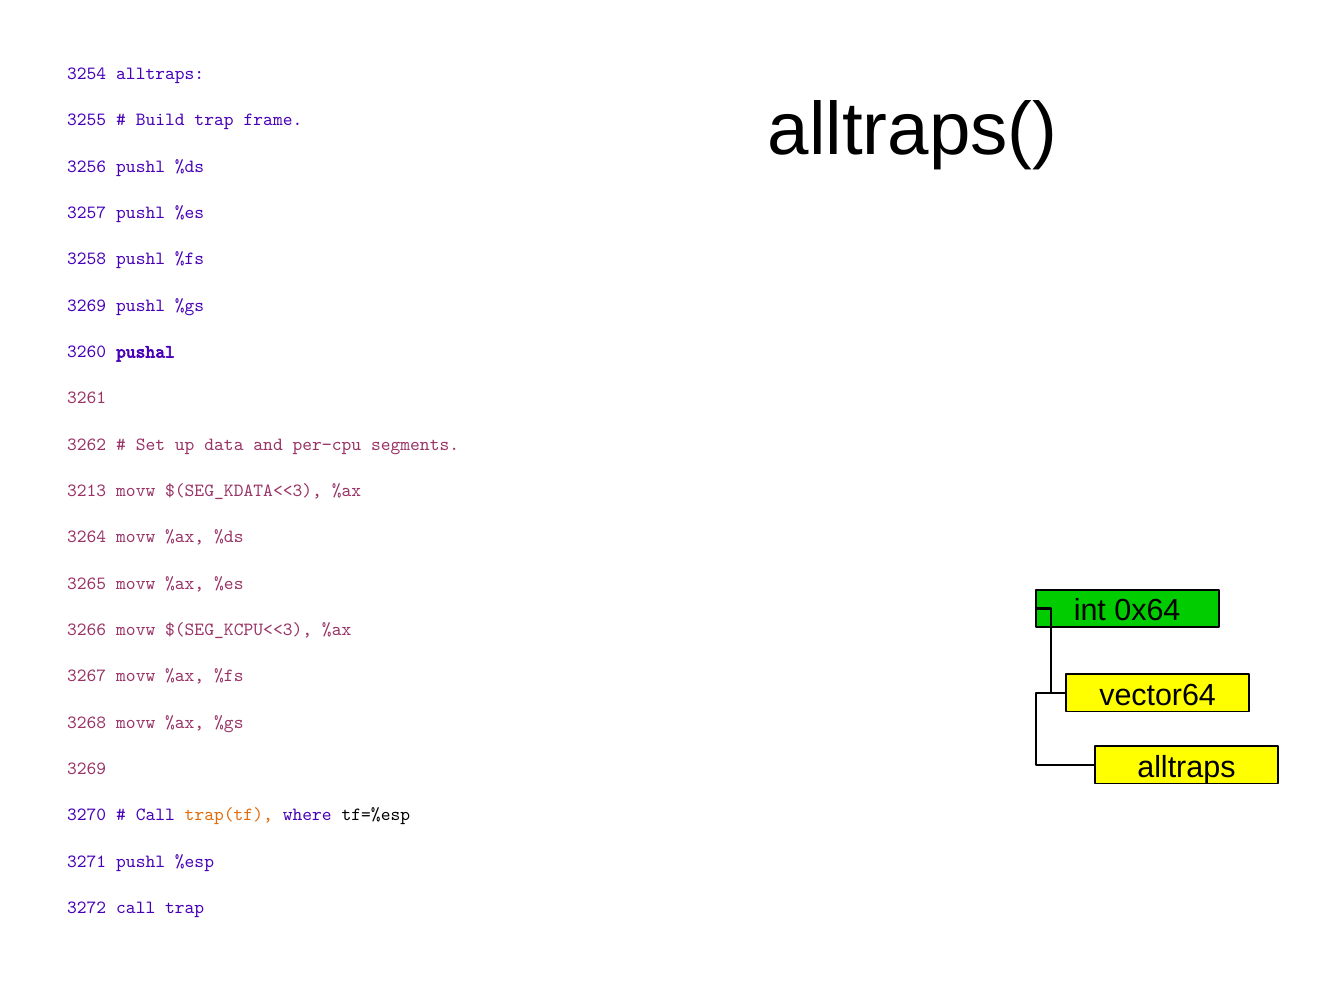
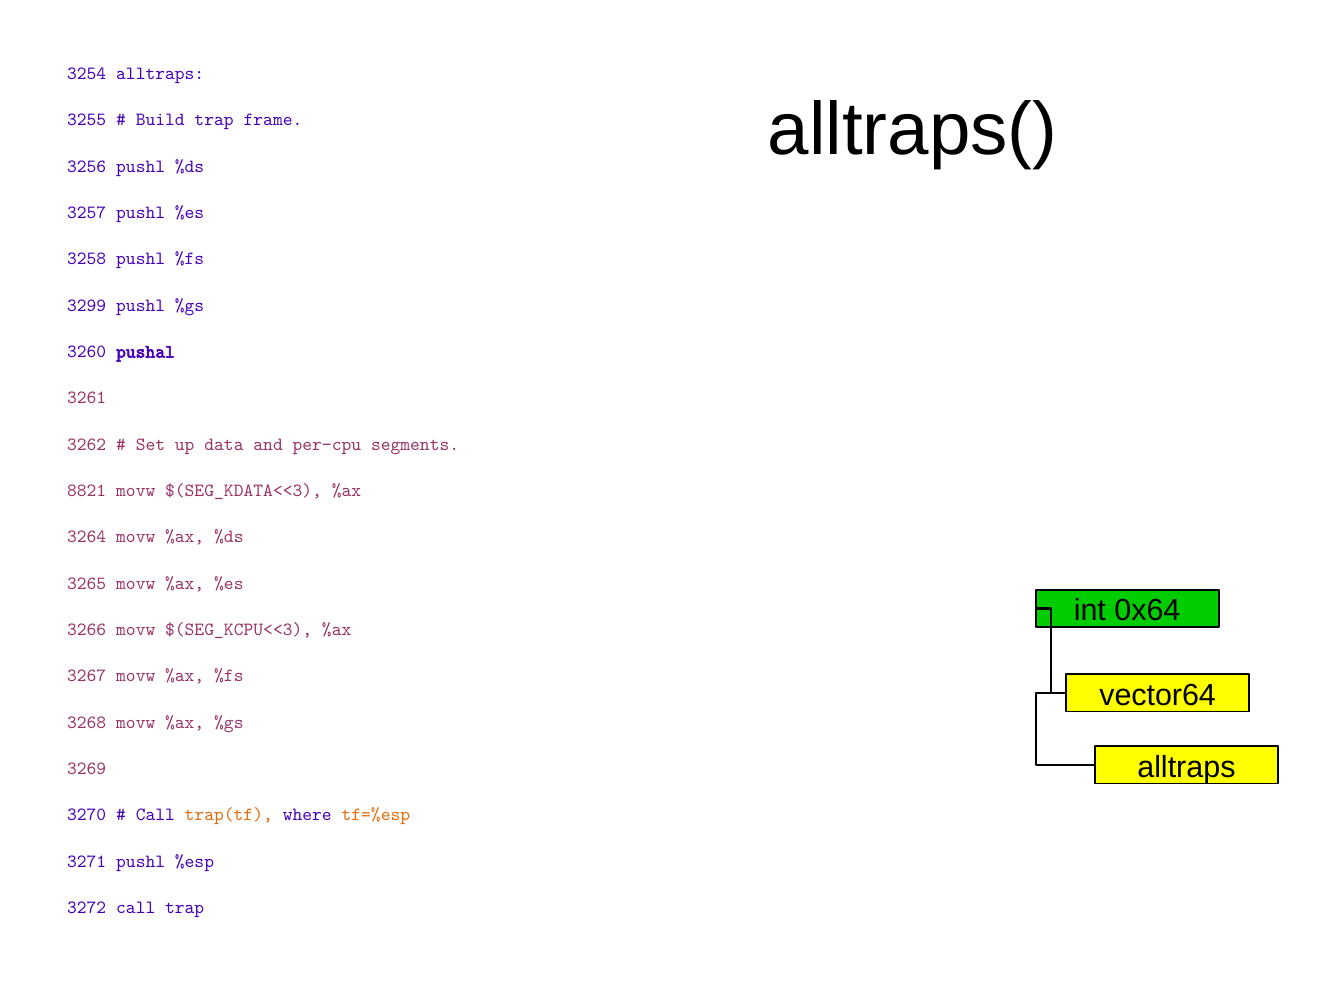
3269: 3269 -> 3299 (87, 305)
3213: 3213 -> 8821 (87, 490)
tf=%esp colour: black -> orange (376, 815)
